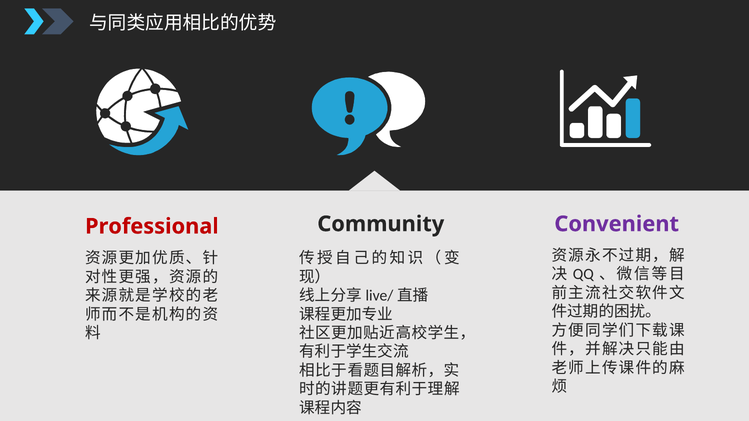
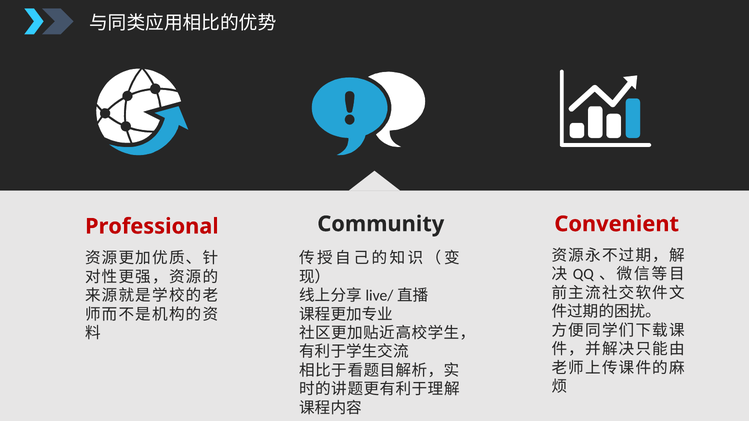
Convenient colour: purple -> red (617, 224)
